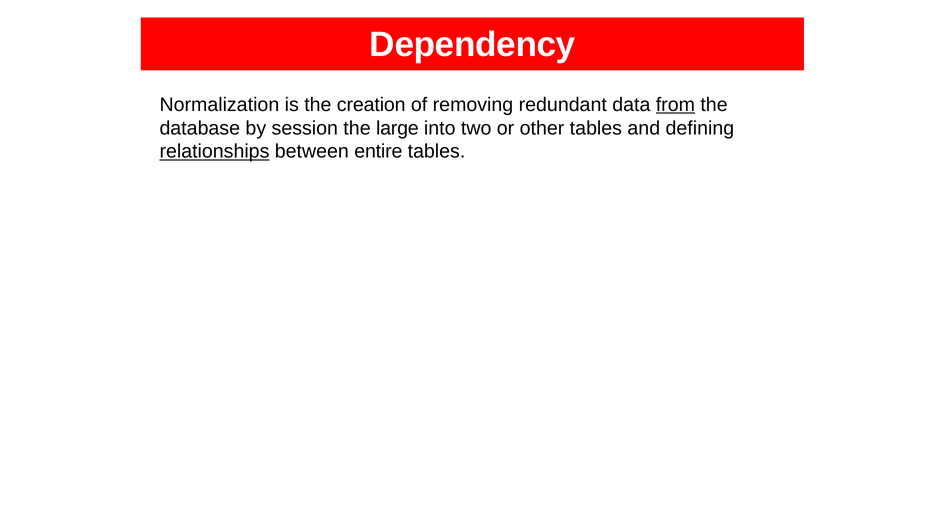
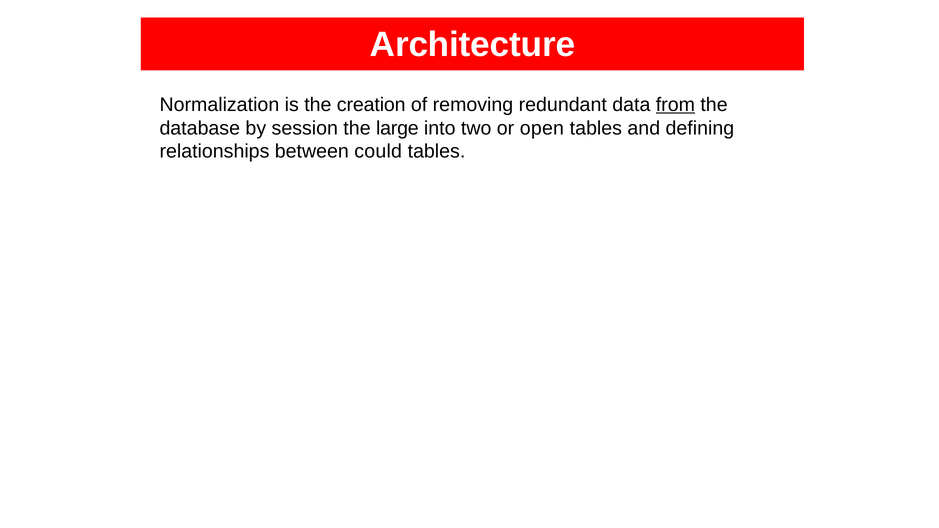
Dependency: Dependency -> Architecture (472, 45)
other: other -> open (542, 128)
relationships underline: present -> none (214, 152)
entire: entire -> could (378, 152)
